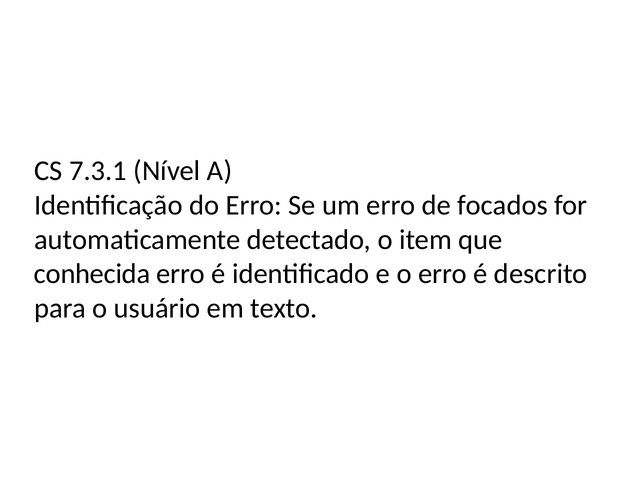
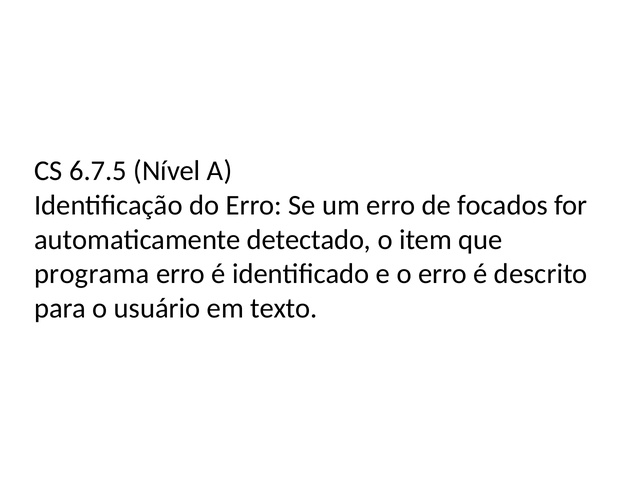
7.3.1: 7.3.1 -> 6.7.5 (98, 171)
conhecida: conhecida -> programa (92, 273)
